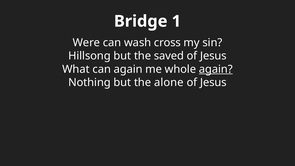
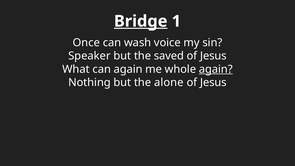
Bridge underline: none -> present (141, 21)
Were: Were -> Once (86, 43)
cross: cross -> voice (167, 43)
Hillsong: Hillsong -> Speaker (89, 56)
